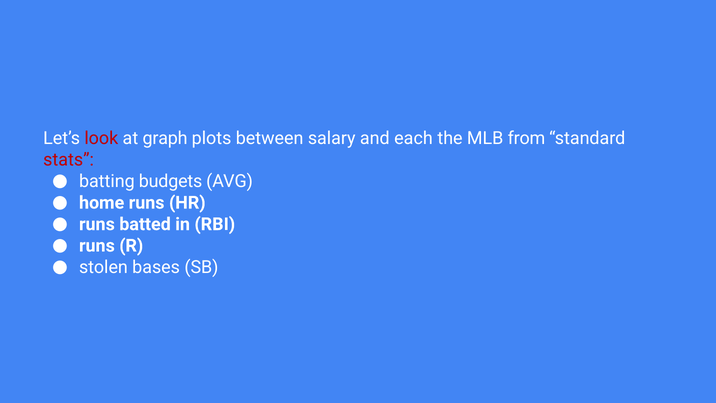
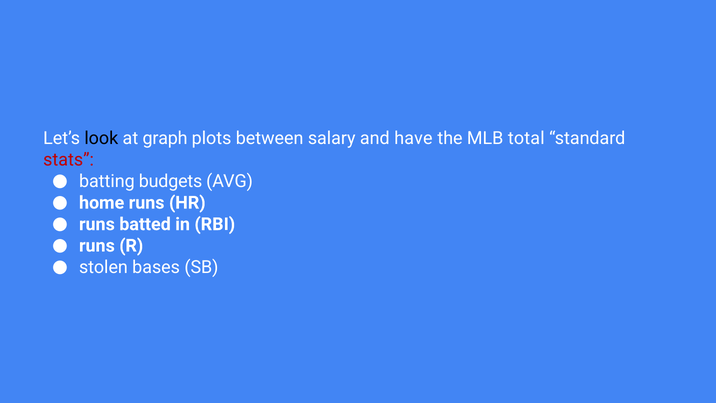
look colour: red -> black (101, 138)
each: each -> have (413, 138)
from: from -> total (526, 138)
